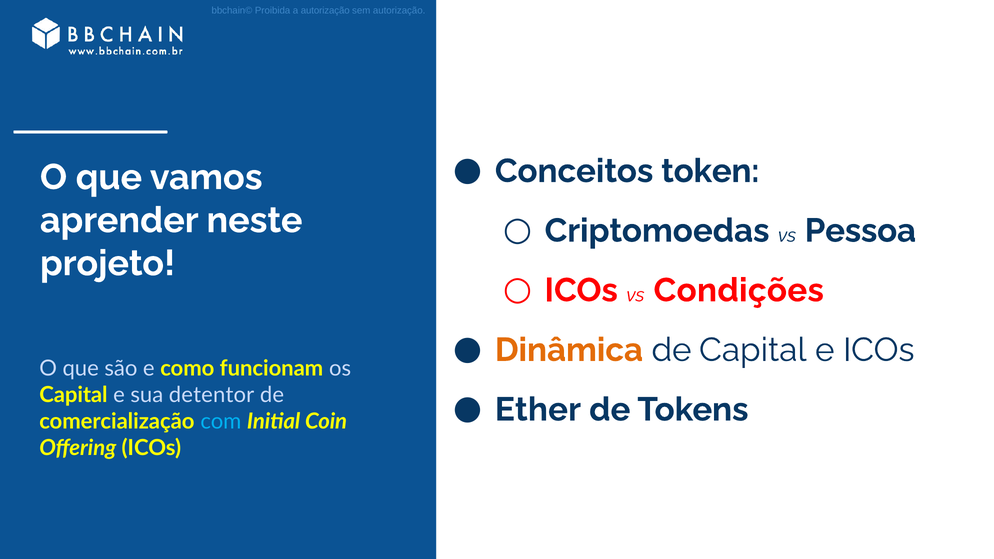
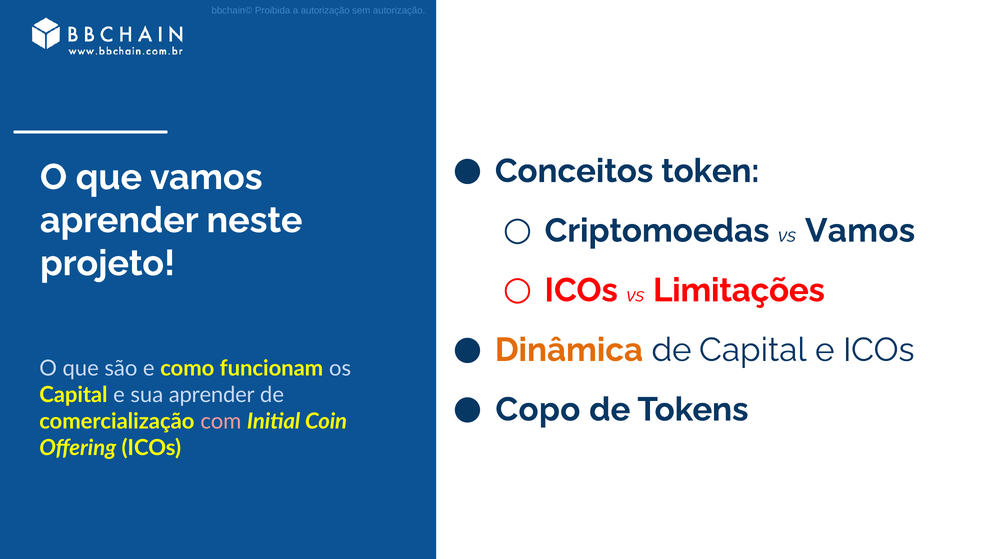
vs Pessoa: Pessoa -> Vamos (860, 231)
Condições: Condições -> Limitações (739, 290)
sua detentor: detentor -> aprender (212, 395)
Ether: Ether -> Copo (538, 410)
com colour: light blue -> pink (221, 421)
